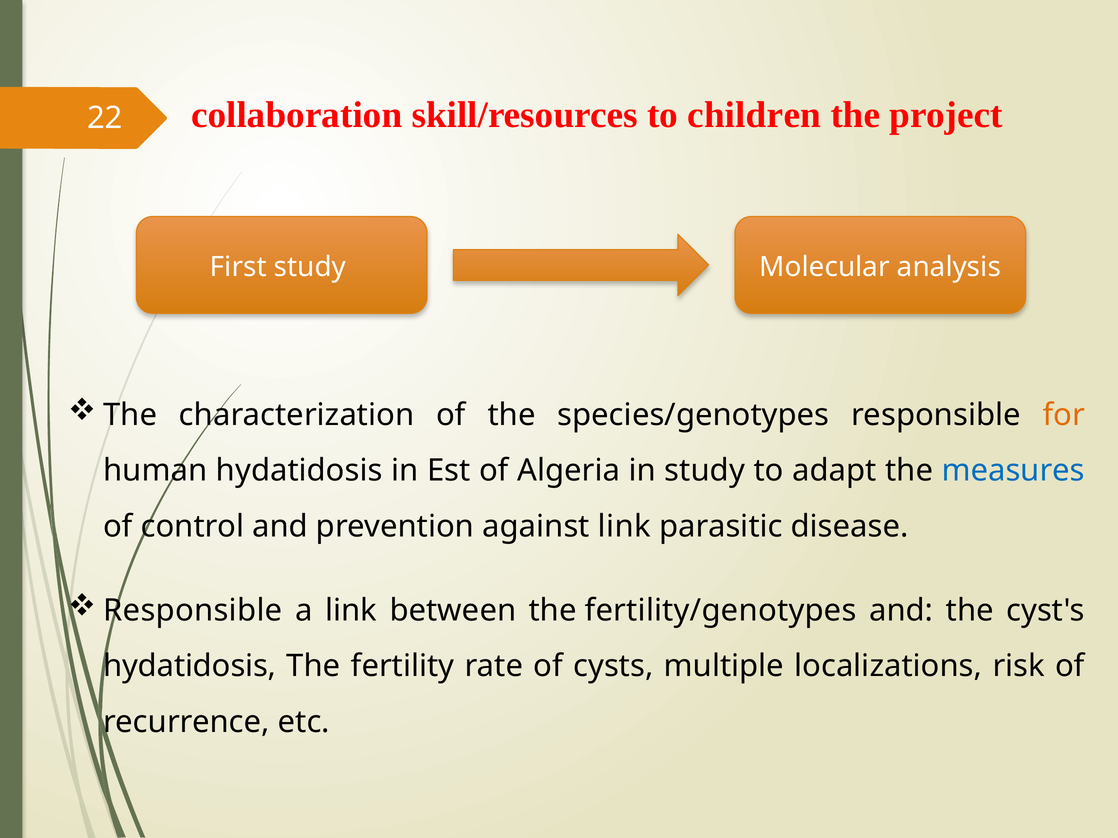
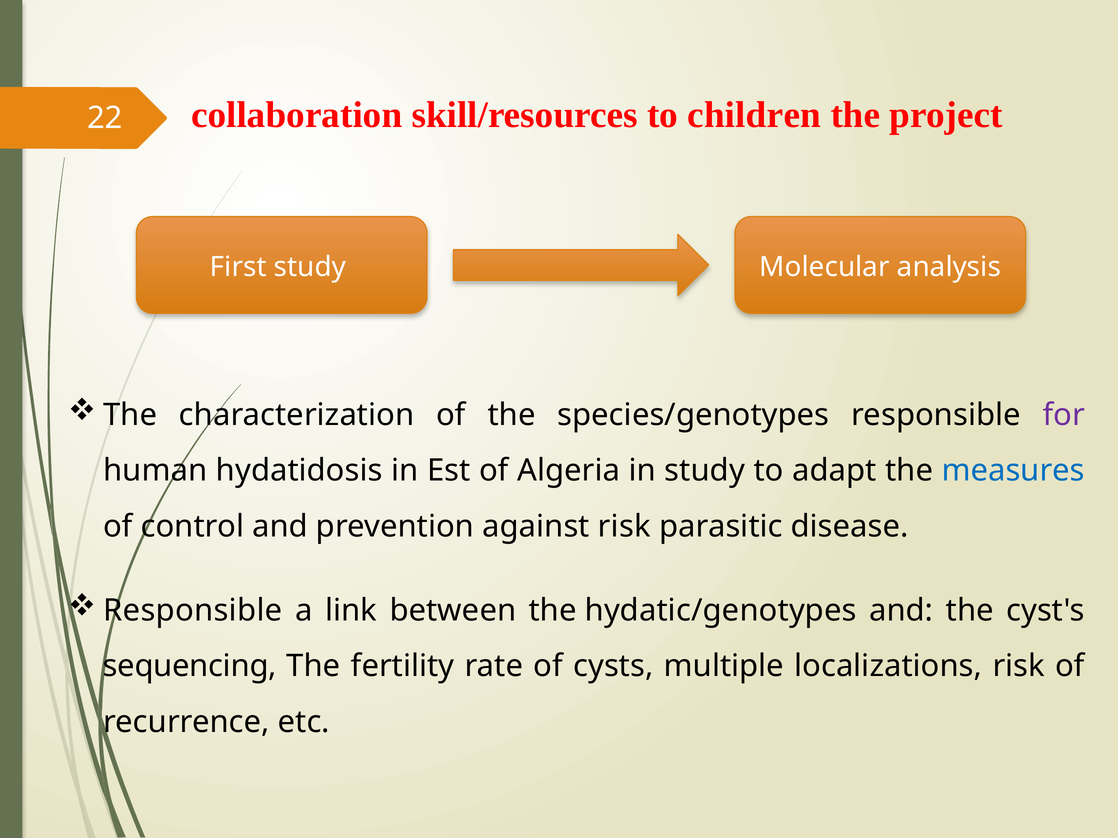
for colour: orange -> purple (1064, 415)
against link: link -> risk (624, 527)
fertility/genotypes: fertility/genotypes -> hydatic/genotypes (721, 611)
hydatidosis: hydatidosis -> sequencing (190, 667)
